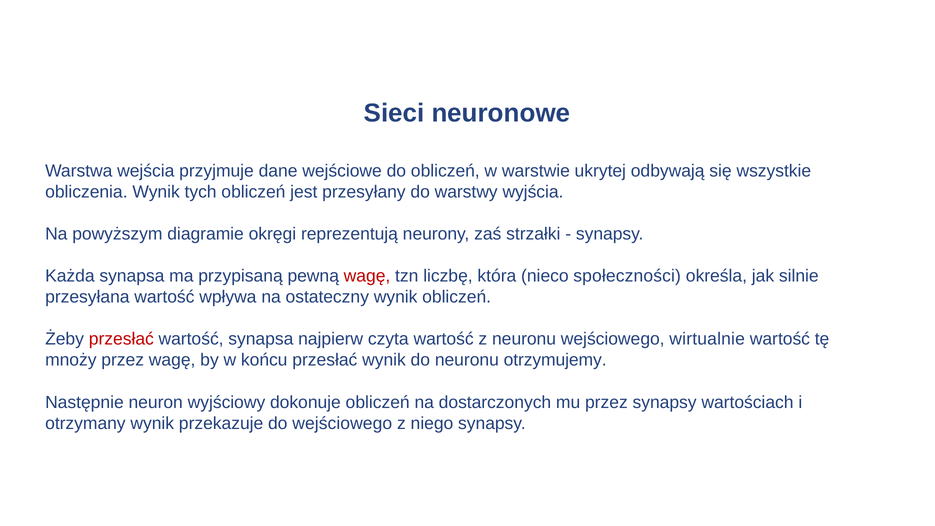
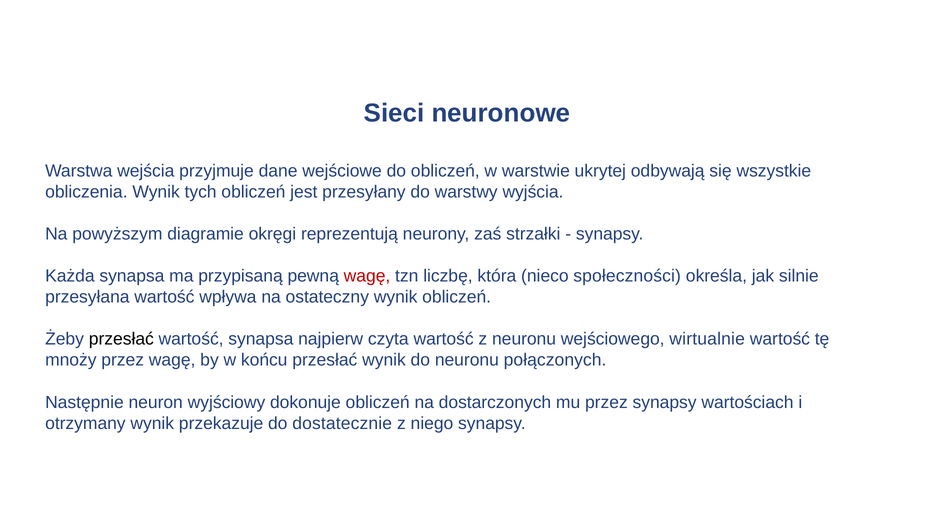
przesłać colour: red -> black (121, 339)
otrzymujemy: otrzymujemy -> połączonych (555, 360)
do wejściowego: wejściowego -> dostatecznie (342, 423)
